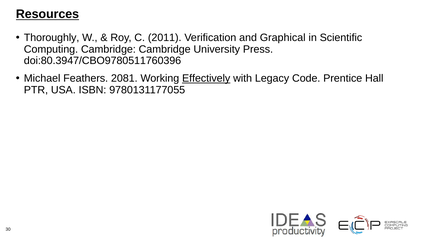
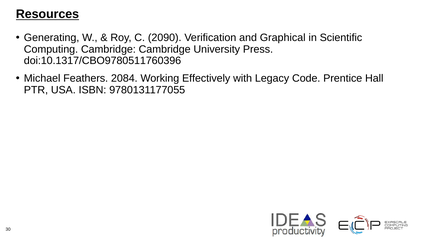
Thoroughly: Thoroughly -> Generating (52, 38)
2011: 2011 -> 2090 (165, 38)
doi:80.3947/CBO9780511760396: doi:80.3947/CBO9780511760396 -> doi:10.1317/CBO9780511760396 (103, 61)
2081: 2081 -> 2084 (124, 78)
Effectively underline: present -> none (206, 78)
